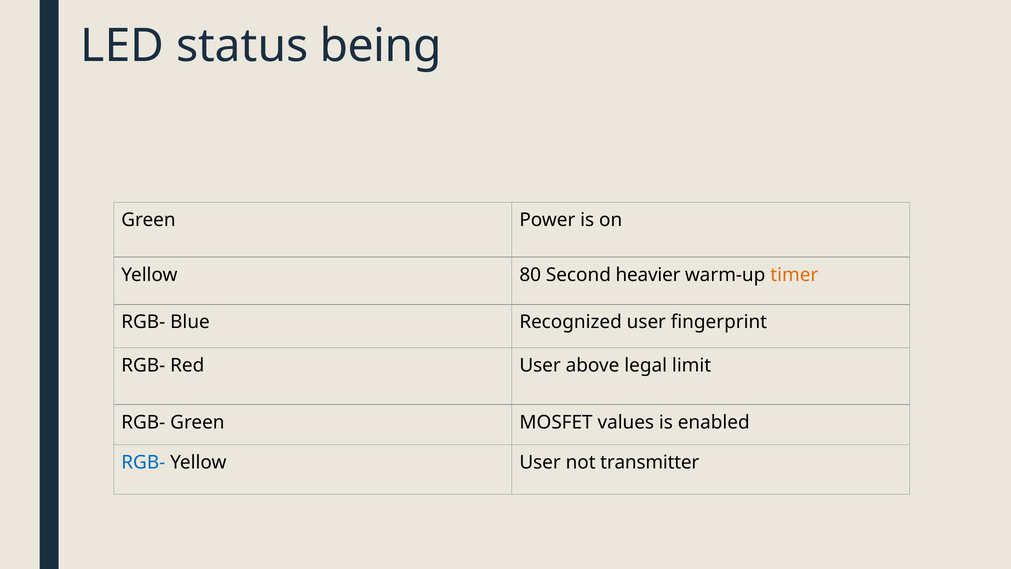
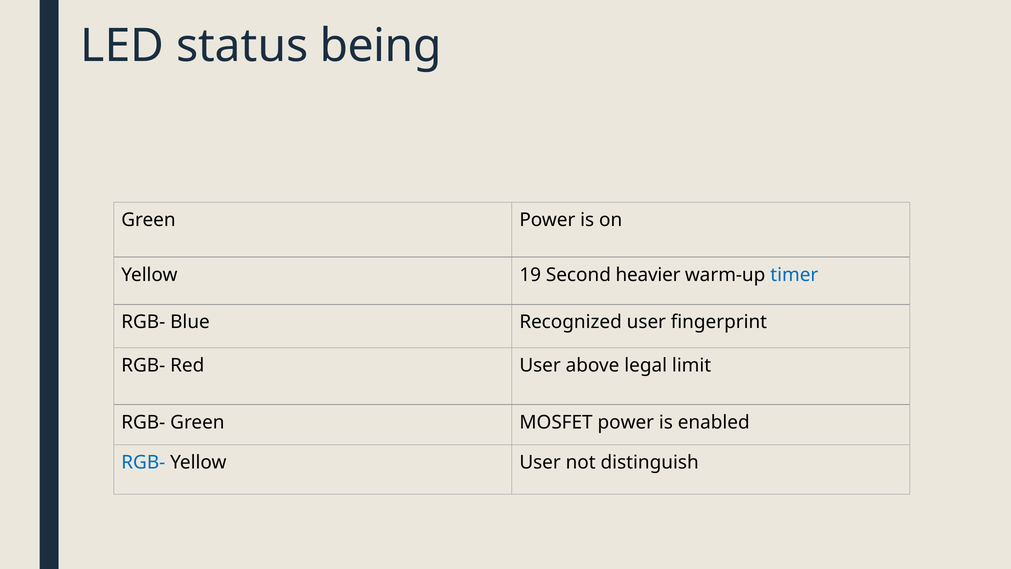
80: 80 -> 19 (530, 275)
timer colour: orange -> blue (794, 275)
MOSFET values: values -> power (626, 422)
transmitter: transmitter -> distinguish (650, 462)
